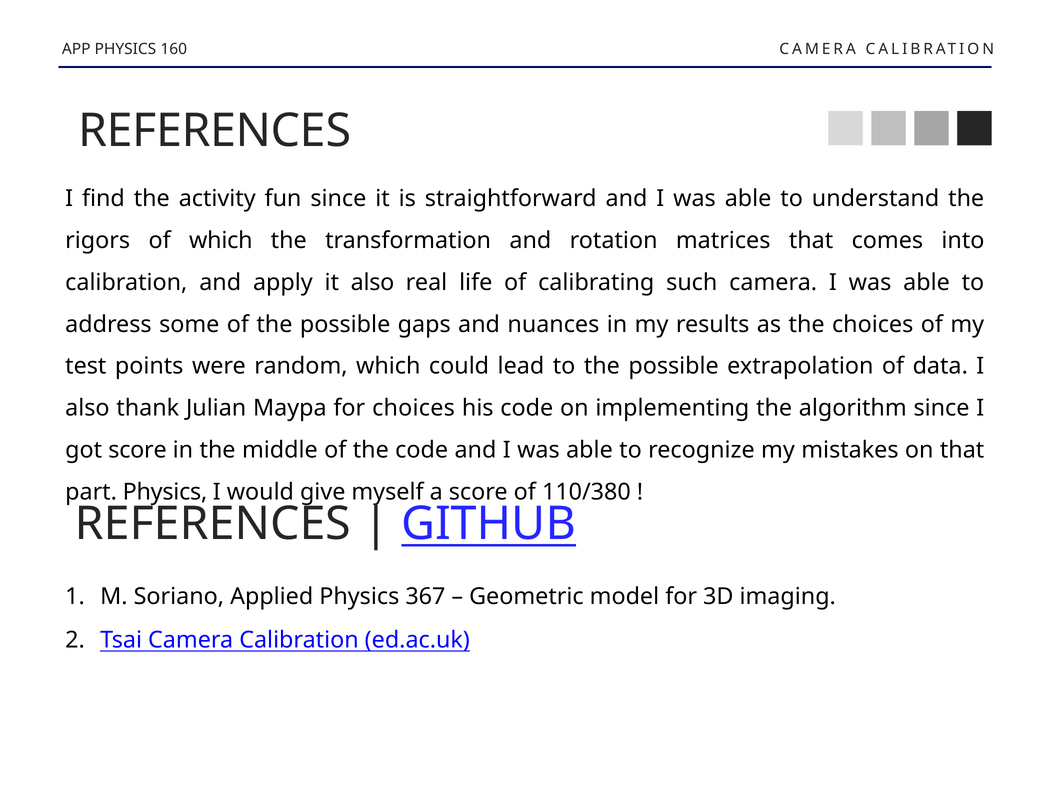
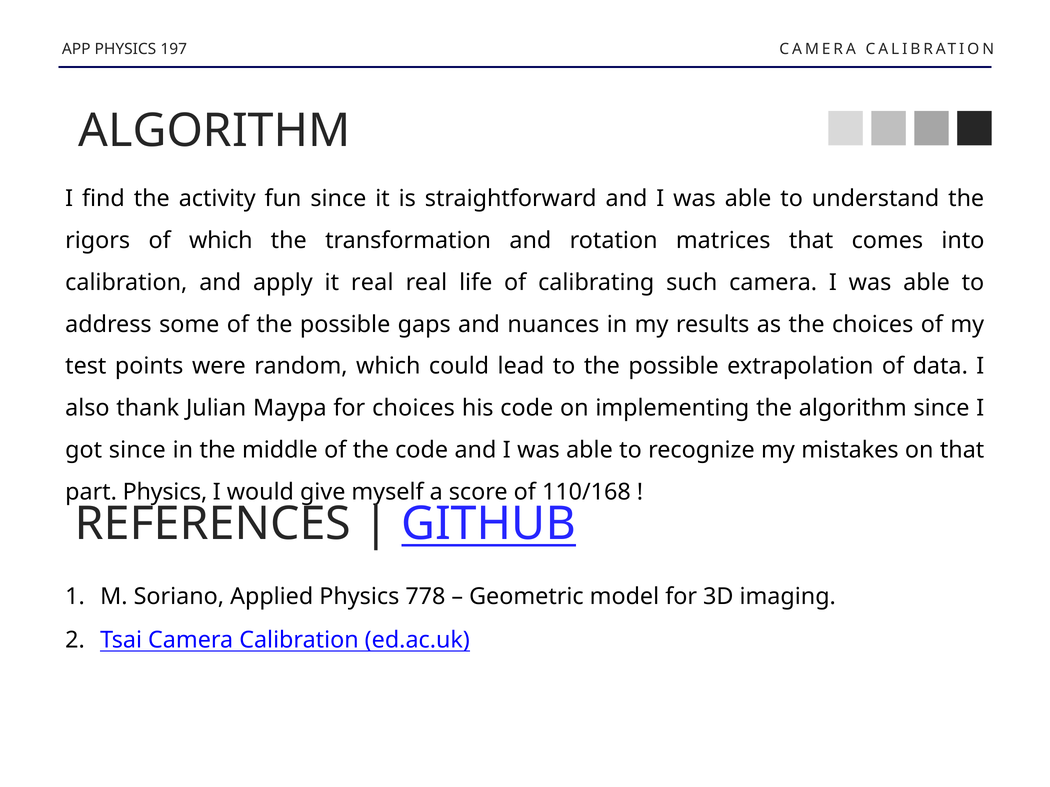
160: 160 -> 197 (174, 49)
REFERENCES: REFERENCES -> ALGORITHM (214, 131)
it also: also -> real (372, 283)
got score: score -> since (137, 451)
110/380: 110/380 -> 110/168 (586, 493)
367: 367 -> 778 (425, 597)
